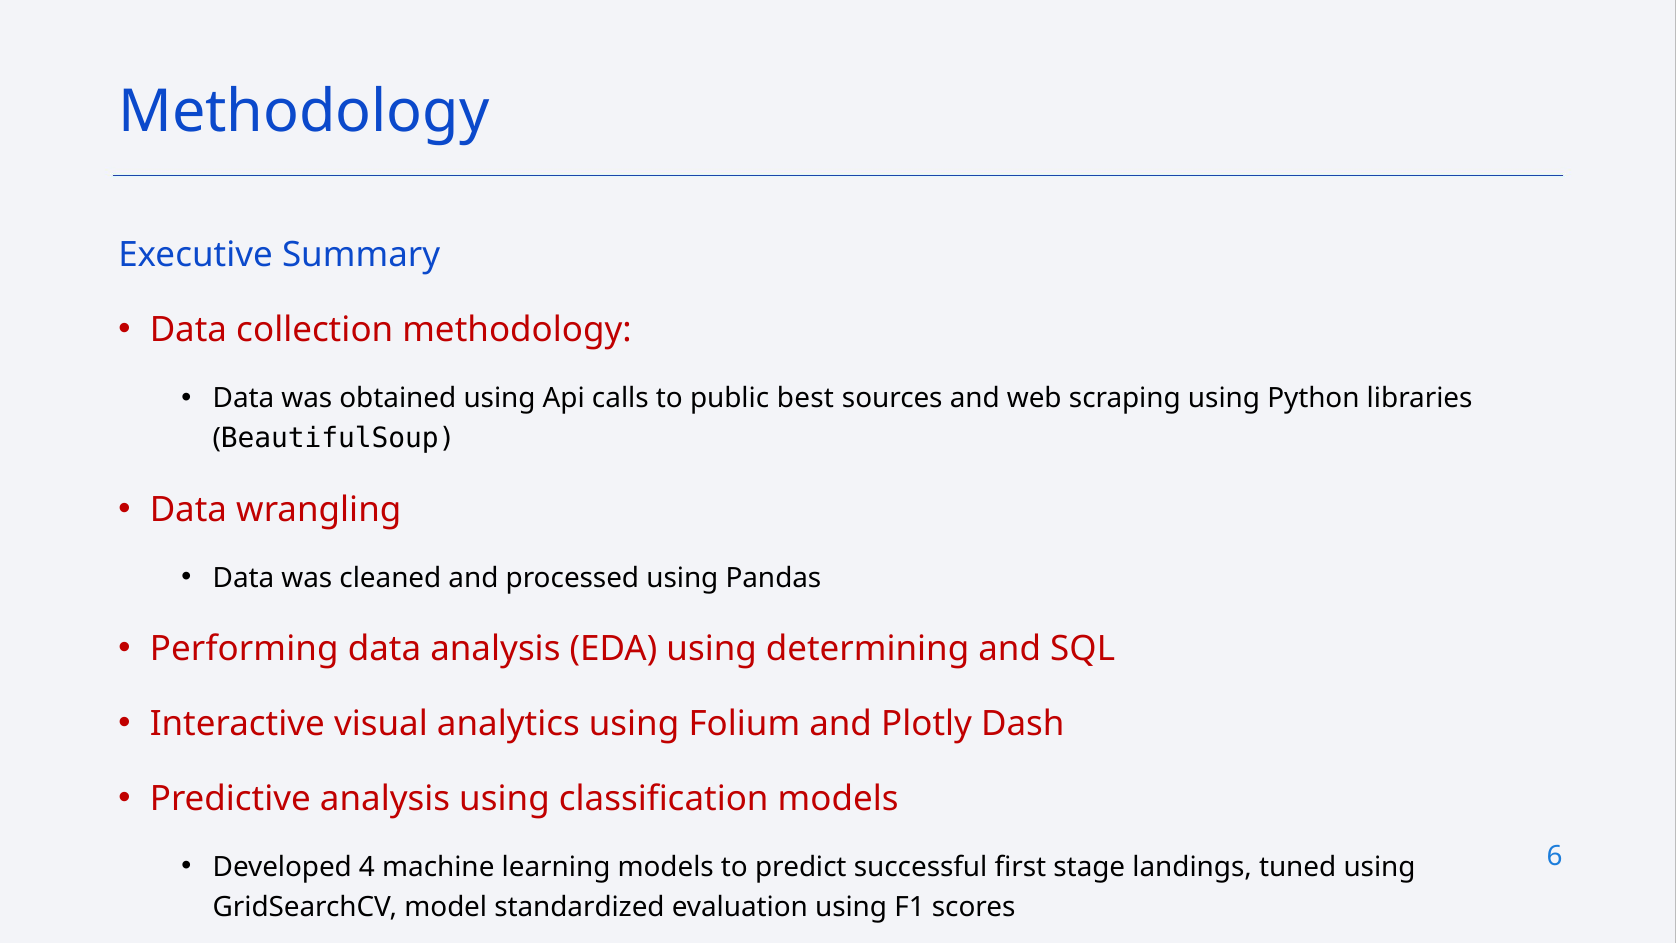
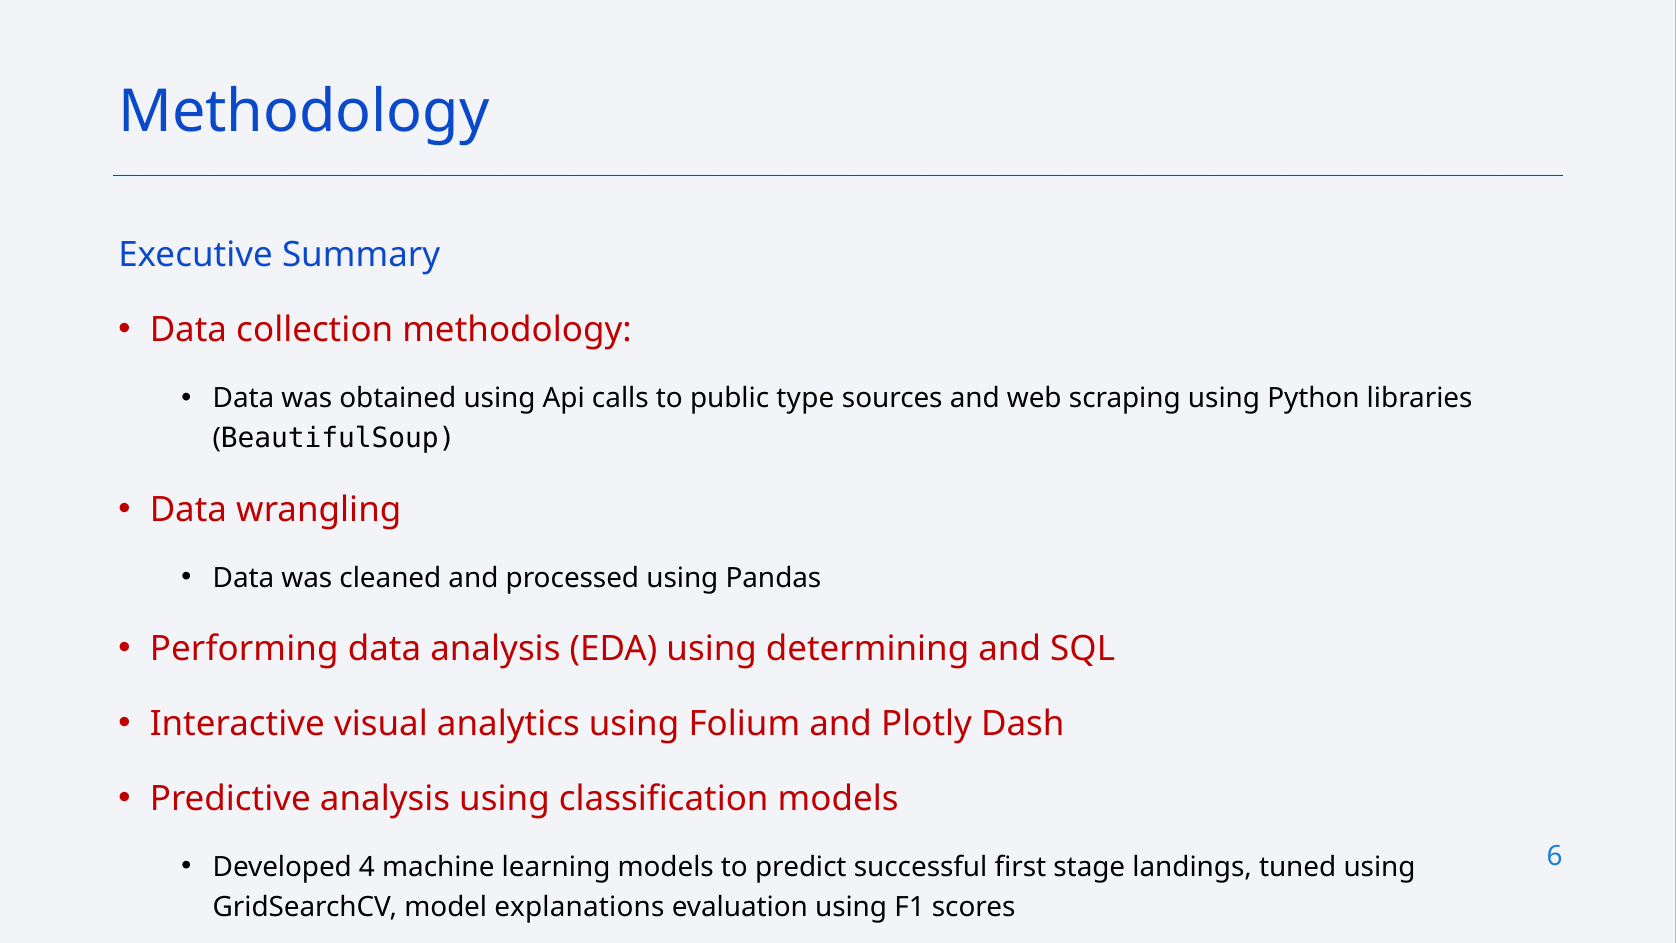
best: best -> type (805, 398)
standardized: standardized -> explanations (579, 907)
